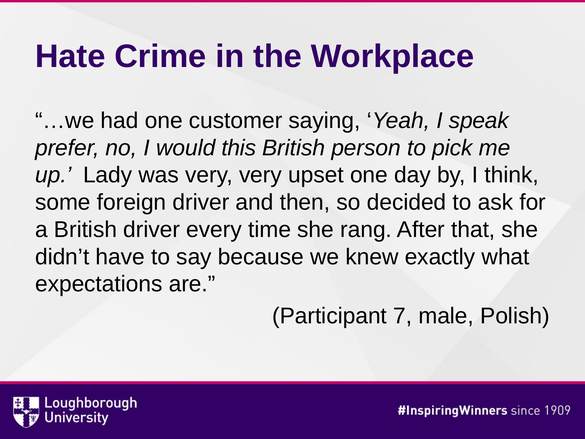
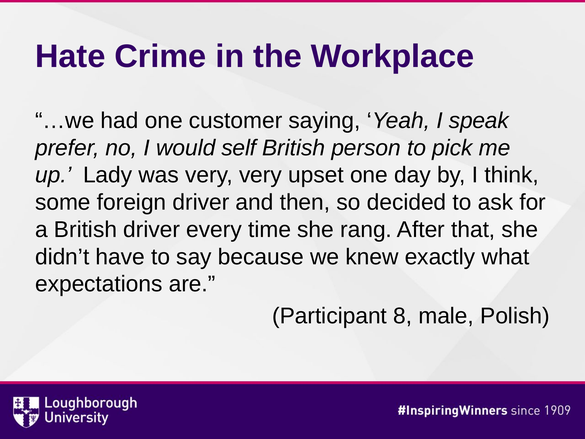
this: this -> self (239, 148)
7: 7 -> 8 (403, 316)
